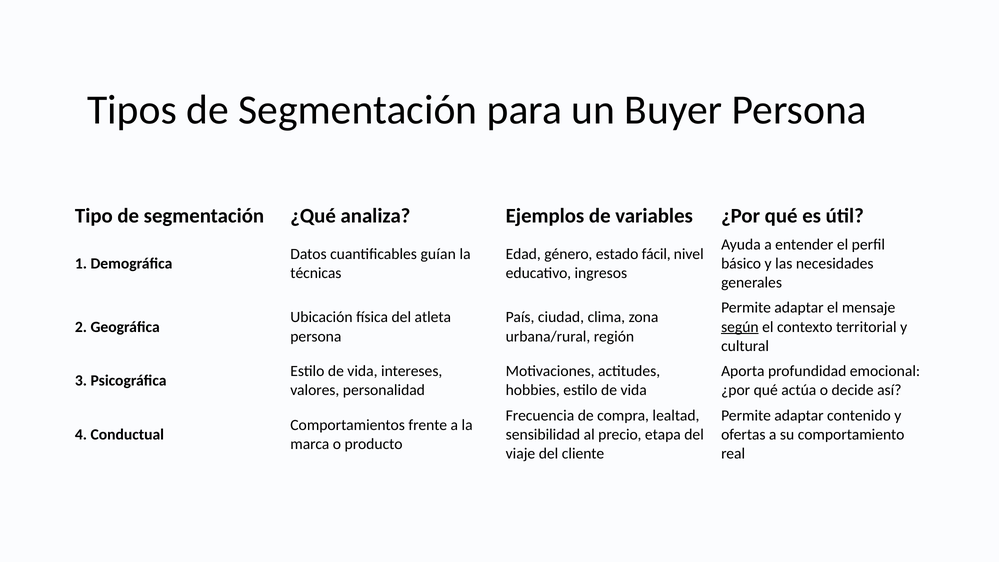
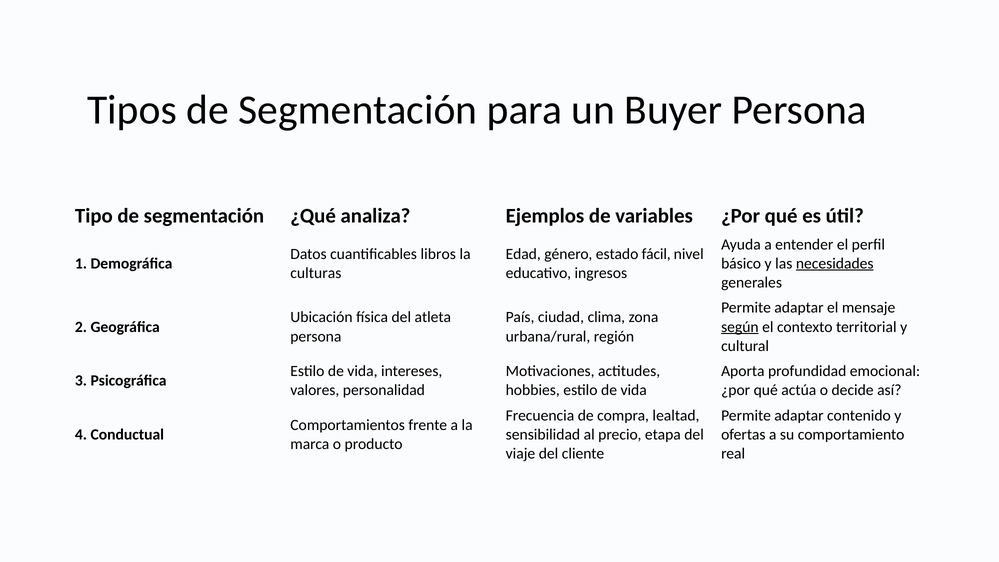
guían: guían -> libros (438, 254)
necesidades underline: none -> present (835, 263)
técnicas: técnicas -> culturas (316, 273)
